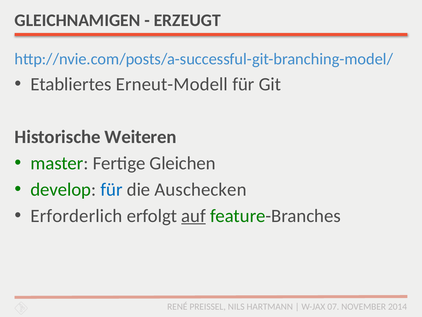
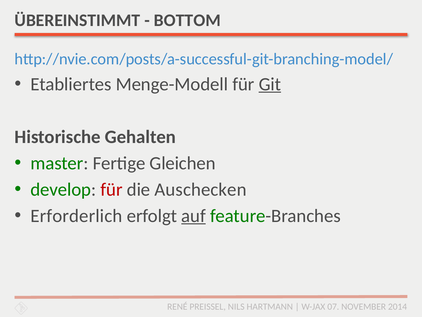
GLEICHNAMIGEN: GLEICHNAMIGEN -> ÜBEREINSTIMMT (77, 20)
ERZEUGT: ERZEUGT -> BOTTOM (187, 20)
Erneut-Modell: Erneut-Modell -> Menge-Modell (172, 84)
Git underline: none -> present (270, 84)
Weiteren: Weiteren -> Gehalten (140, 137)
für colour: blue -> red (112, 189)
